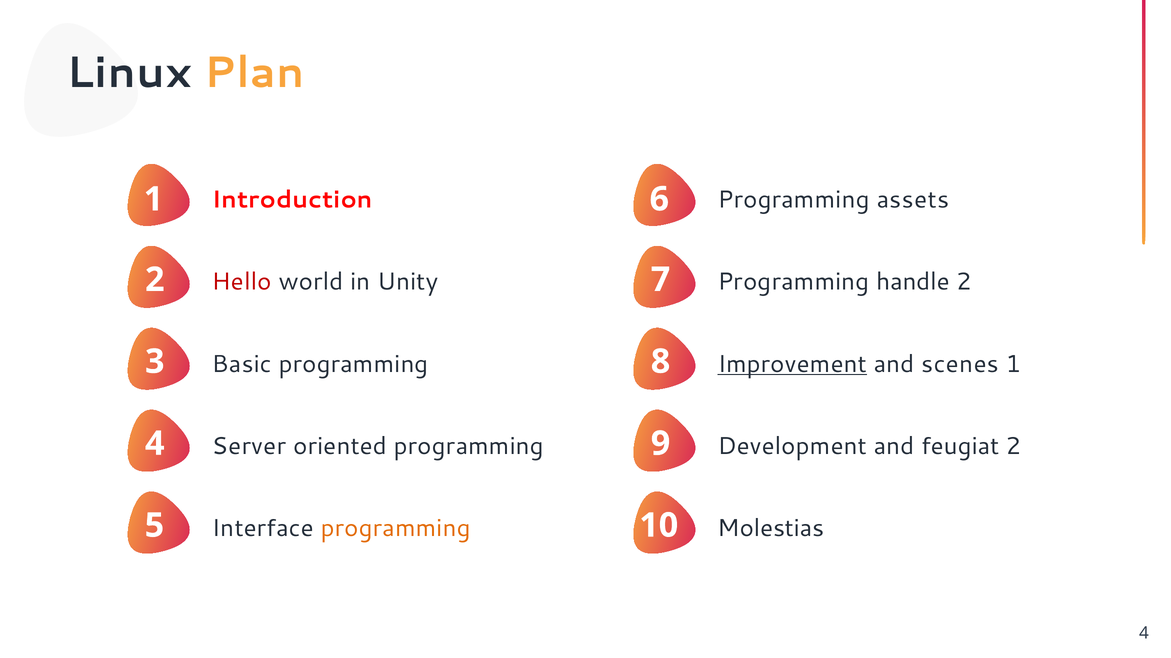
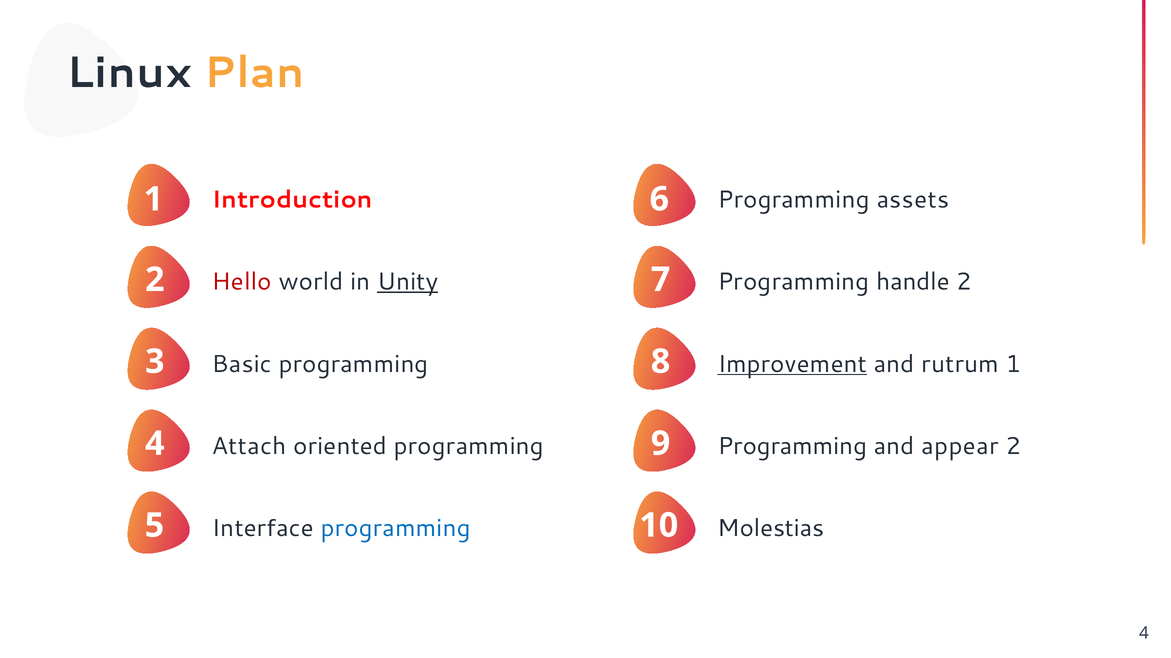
Unity underline: none -> present (408, 282)
scenes: scenes -> rutrum (960, 364)
Server: Server -> Attach (249, 447)
Development: Development -> Programming (792, 447)
feugiat: feugiat -> appear (960, 447)
programming colour: orange -> blue (396, 529)
